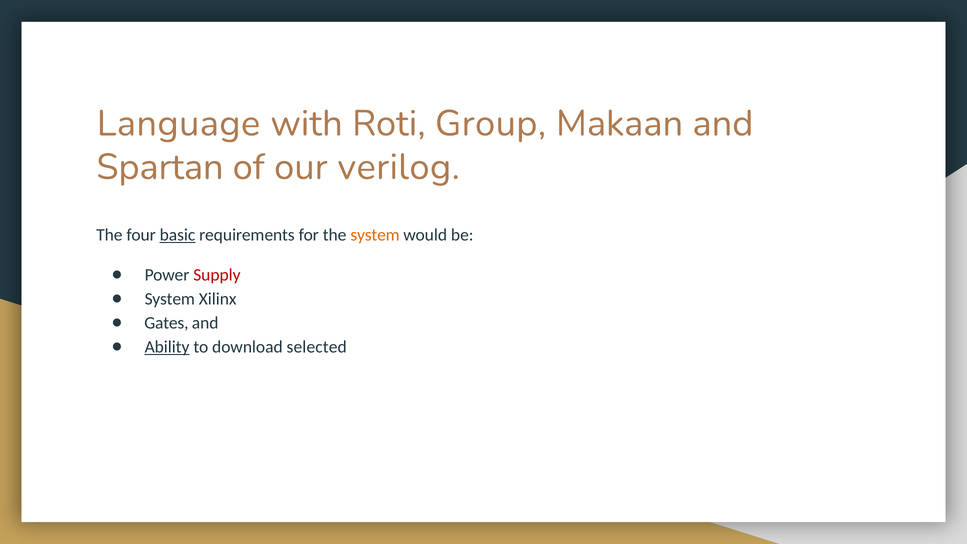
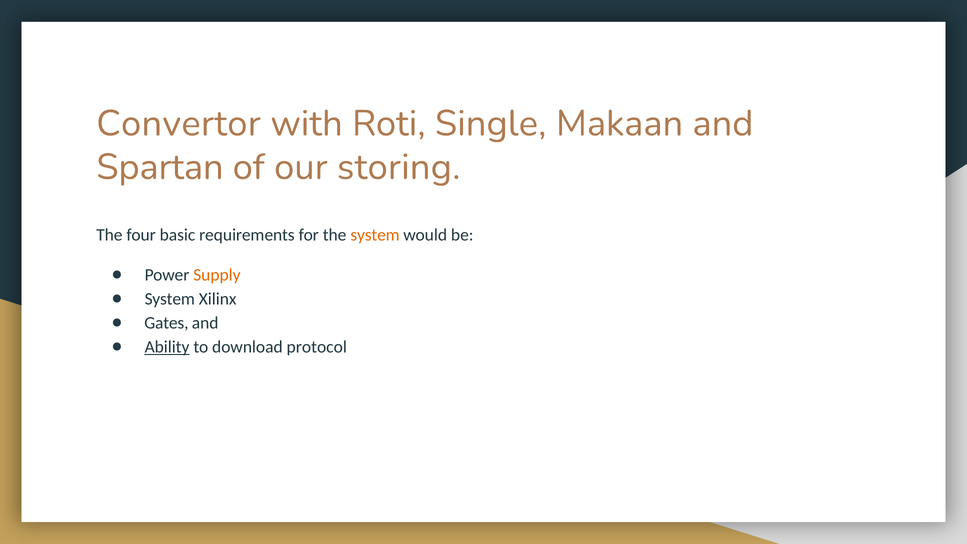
Language: Language -> Convertor (179, 123)
Group: Group -> Single (491, 123)
verilog: verilog -> storing (399, 167)
basic underline: present -> none (177, 235)
Supply colour: red -> orange (217, 275)
selected: selected -> protocol (317, 347)
